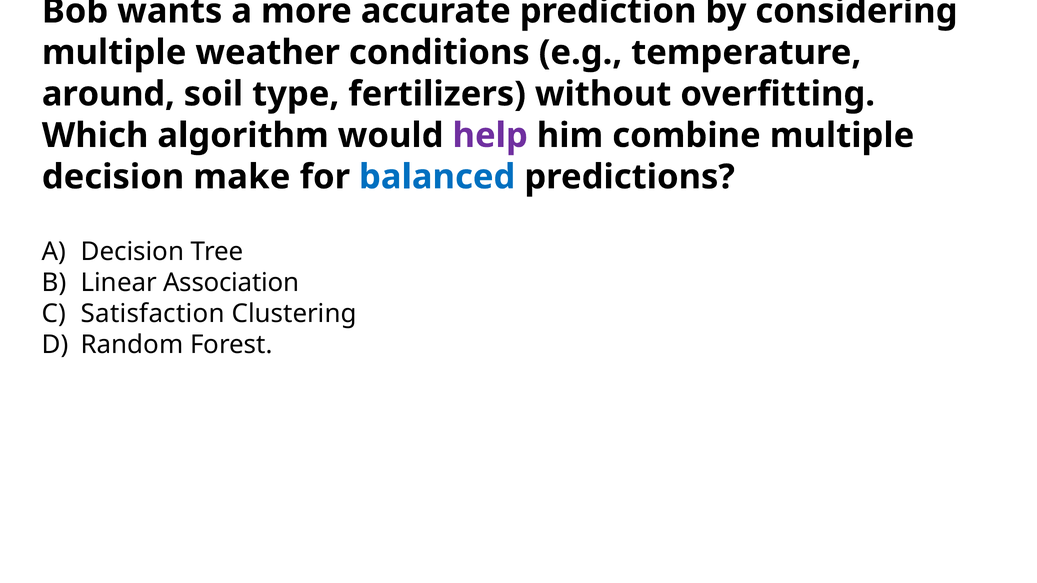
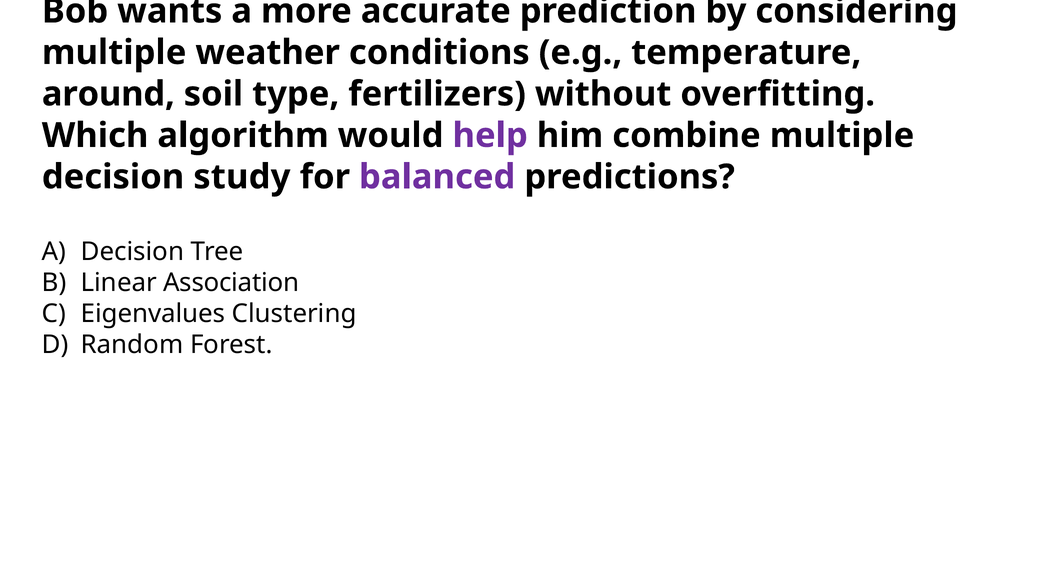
make: make -> study (242, 177)
balanced colour: blue -> purple (437, 177)
Satisfaction: Satisfaction -> Eigenvalues (153, 314)
